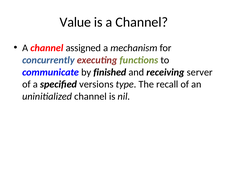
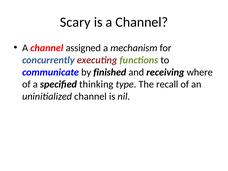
Value: Value -> Scary (75, 22)
server: server -> where (200, 72)
versions: versions -> thinking (96, 84)
